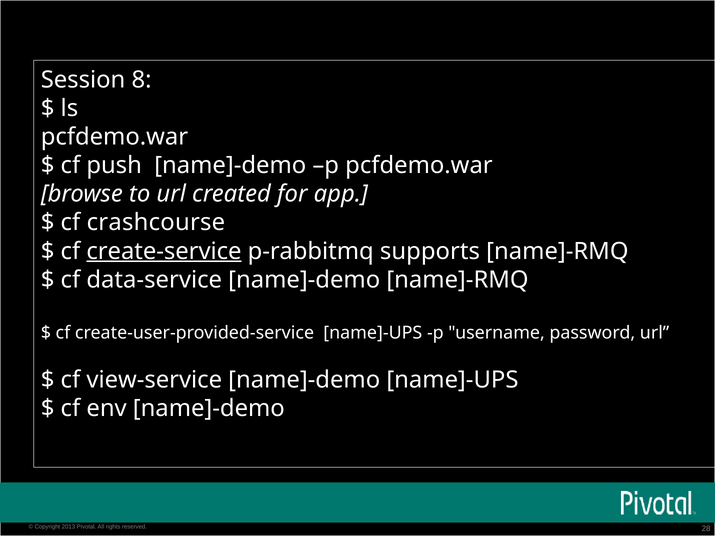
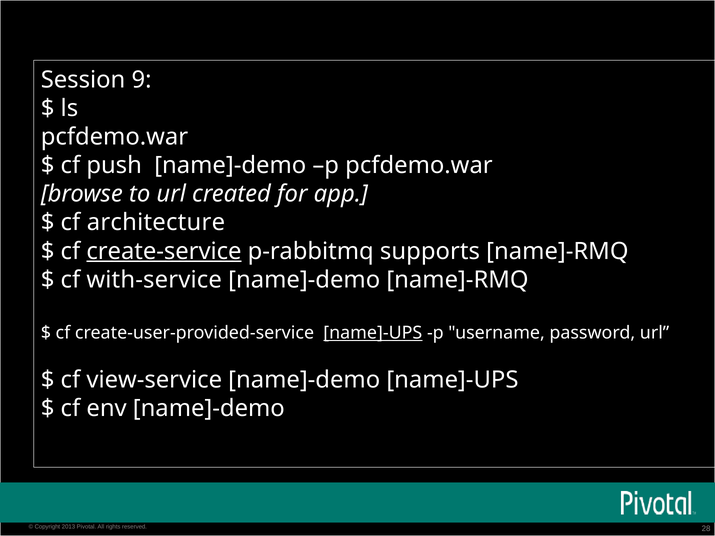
8: 8 -> 9 (142, 80)
crashcourse: crashcourse -> architecture (156, 223)
data-service: data-service -> with-service (154, 280)
name]-UPS underline: none -> present (373, 333)
